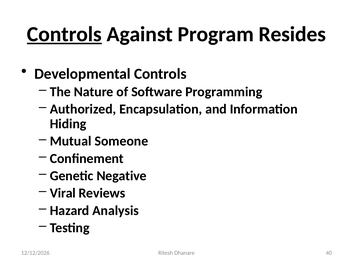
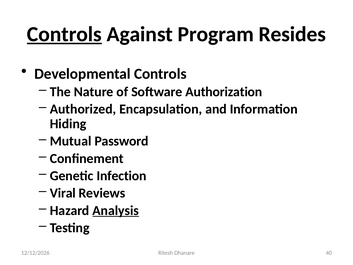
Programming: Programming -> Authorization (224, 92)
Someone: Someone -> Password (121, 141)
Negative: Negative -> Infection (122, 176)
Analysis underline: none -> present (116, 210)
